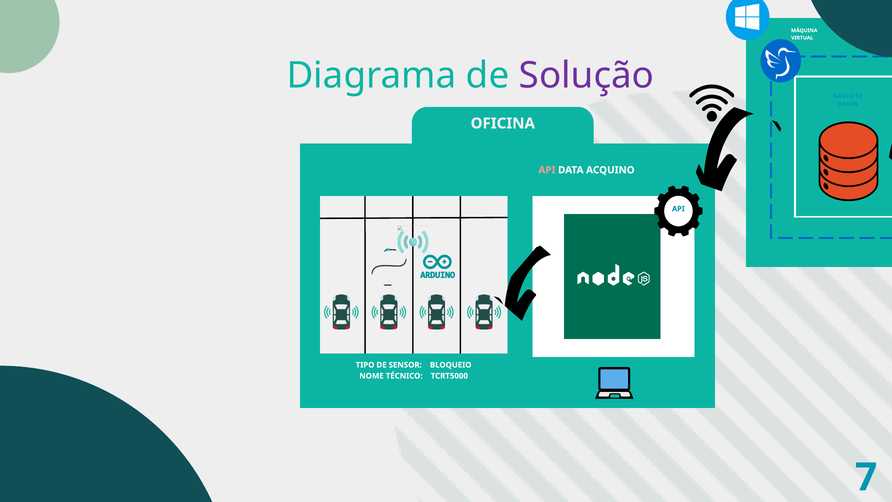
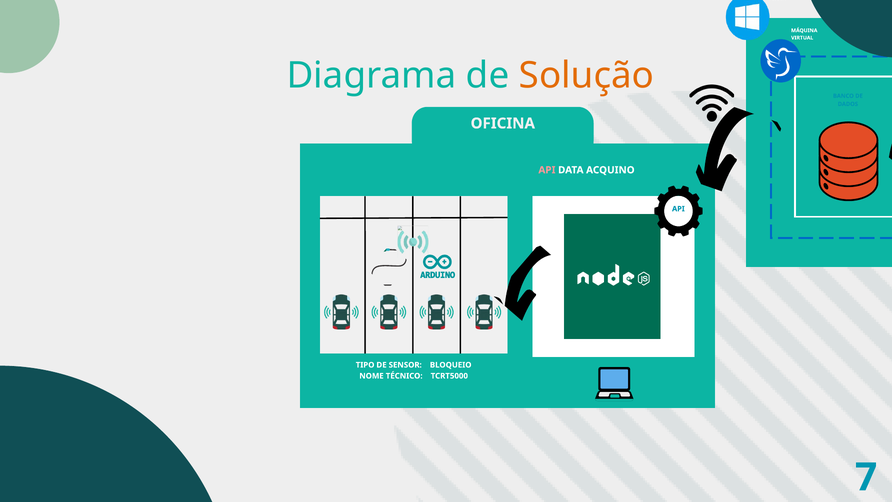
Solução colour: purple -> orange (586, 76)
